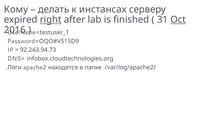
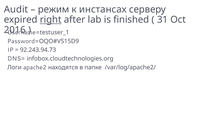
Кому: Кому -> Audit (16, 9)
делать: делать -> режим (54, 9)
Oct underline: present -> none (178, 20)
